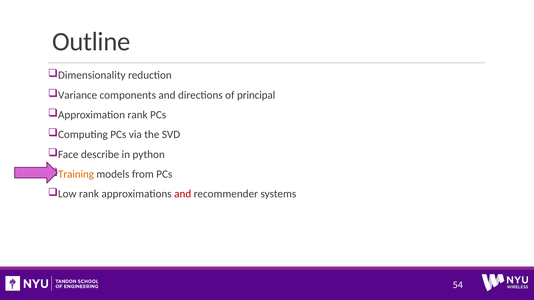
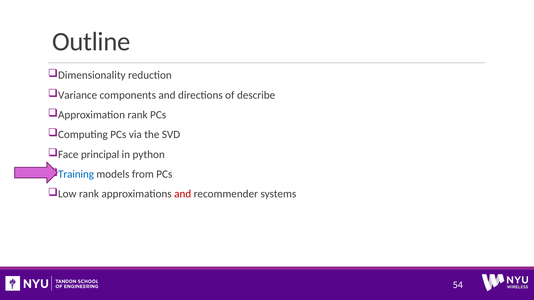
principal: principal -> describe (256, 95)
describe: describe -> principal (100, 155)
Training colour: orange -> blue (76, 174)
